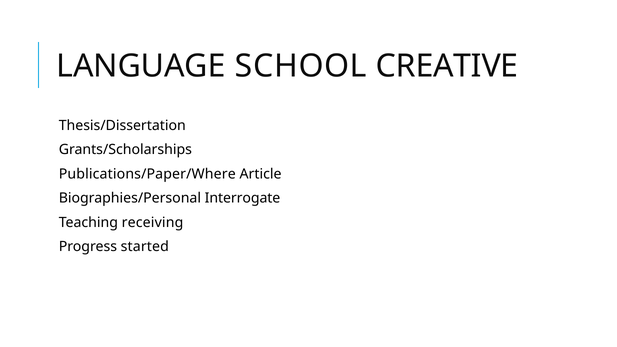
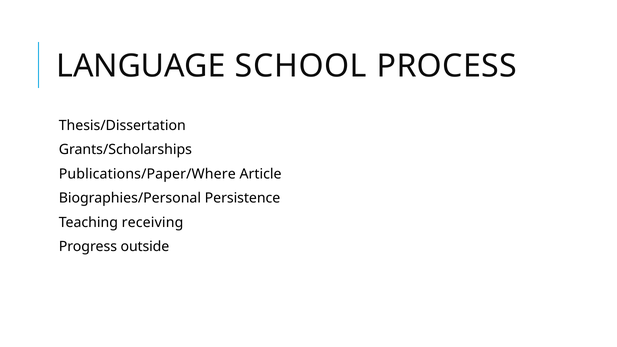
CREATIVE: CREATIVE -> PROCESS (447, 66)
Interrogate: Interrogate -> Persistence (243, 198)
started: started -> outside (145, 247)
